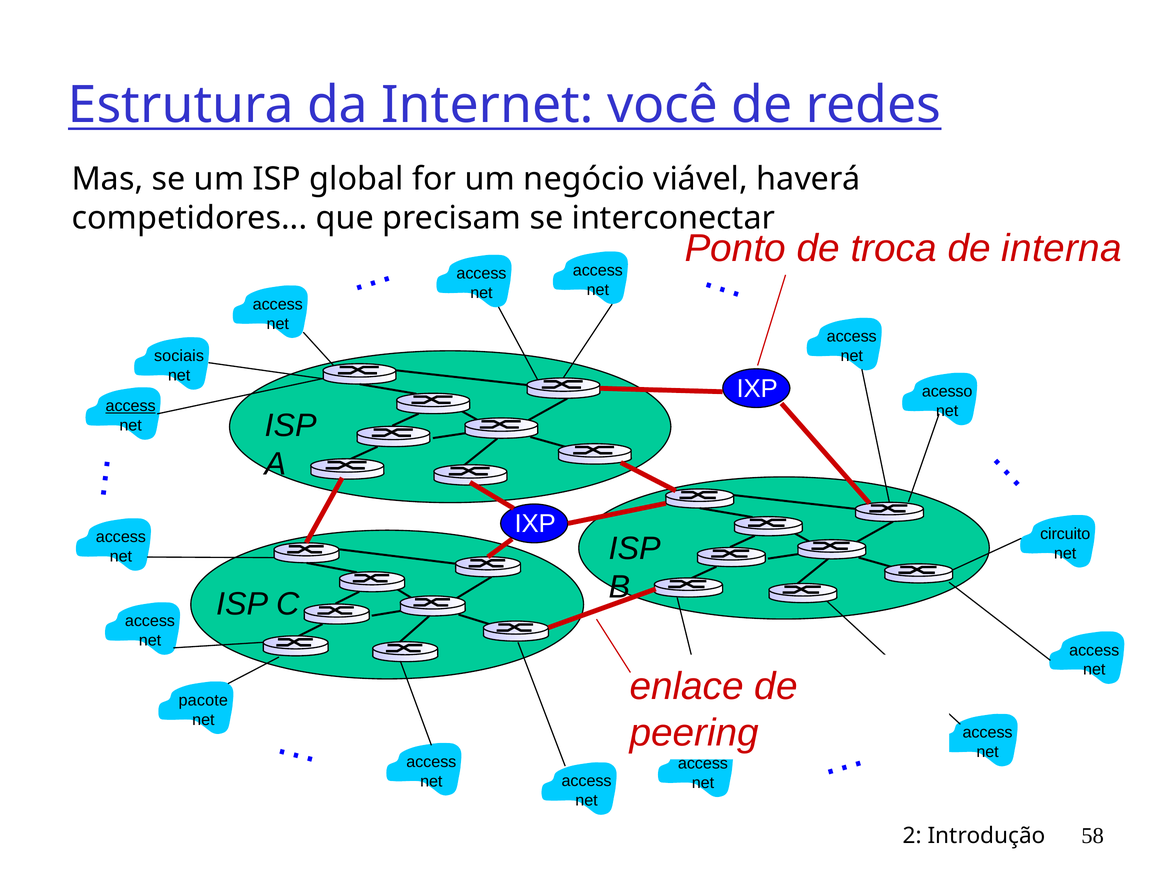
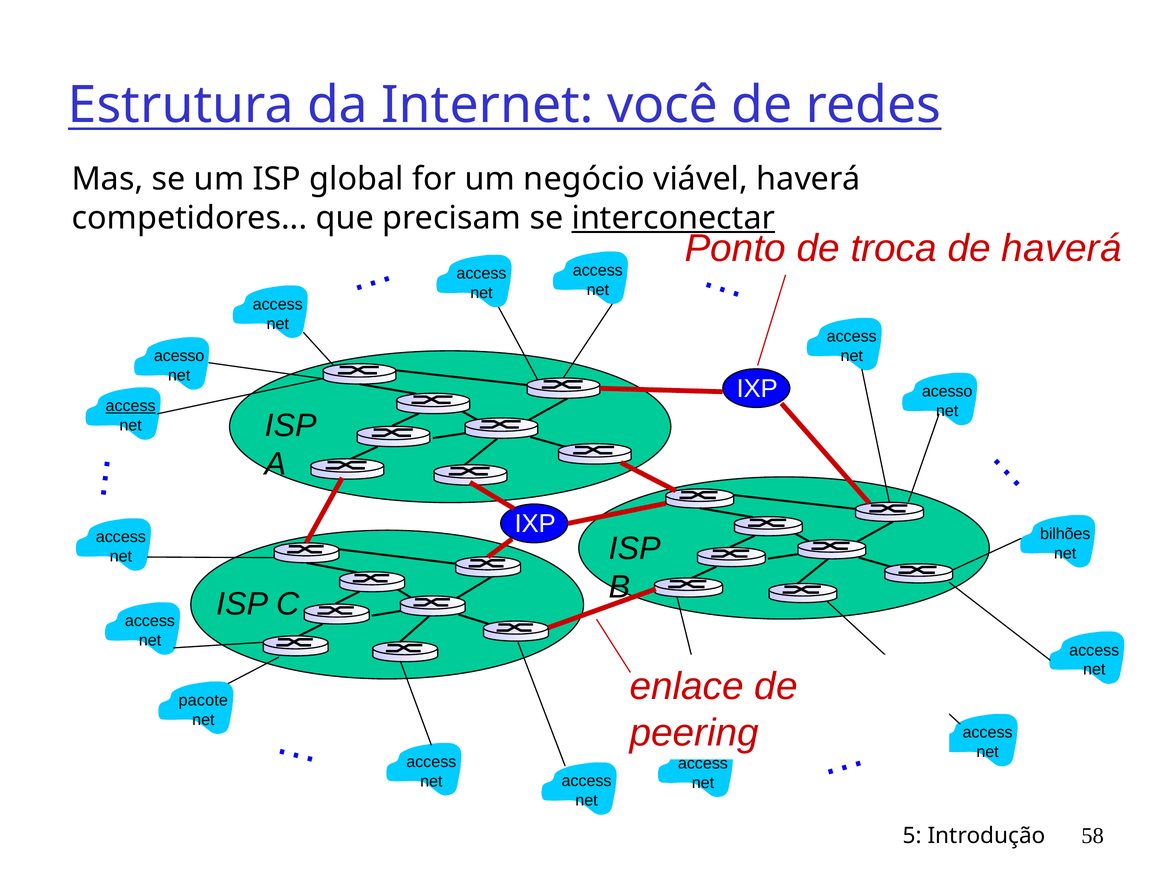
interconectar underline: none -> present (673, 218)
de interna: interna -> haverá (1062, 248)
sociais: sociais -> acesso (179, 356)
circuito: circuito -> bilhões (1065, 534)
2: 2 -> 5 (912, 836)
